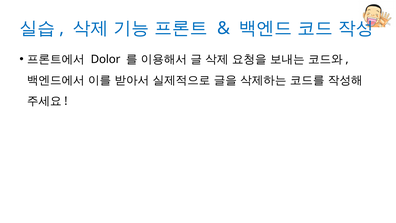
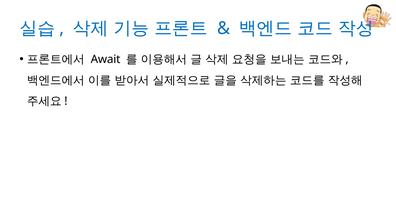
Dolor: Dolor -> Await (106, 59)
